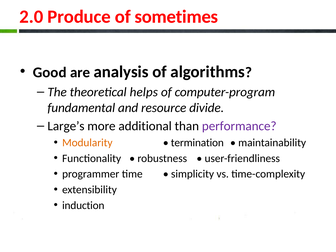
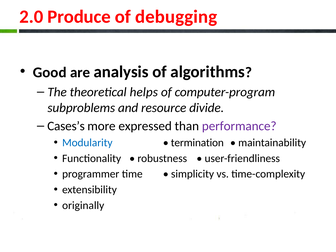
sometimes: sometimes -> debugging (176, 17)
fundamental: fundamental -> subproblems (81, 108)
Large’s: Large’s -> Cases’s (66, 126)
additional: additional -> expressed (145, 126)
Modularity colour: orange -> blue (87, 143)
induction: induction -> originally (83, 205)
